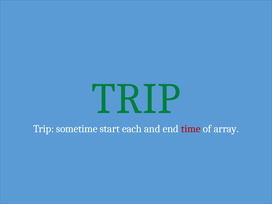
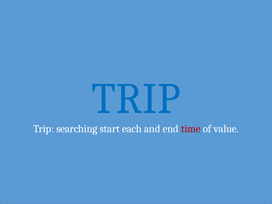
TRIP colour: green -> blue (136, 99)
sometime: sometime -> searching (77, 129)
array: array -> value (226, 129)
